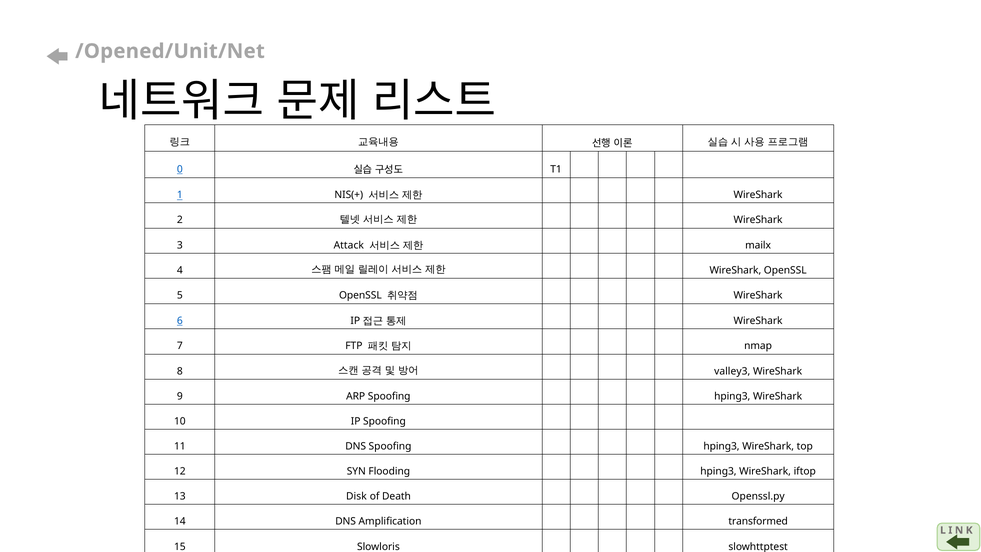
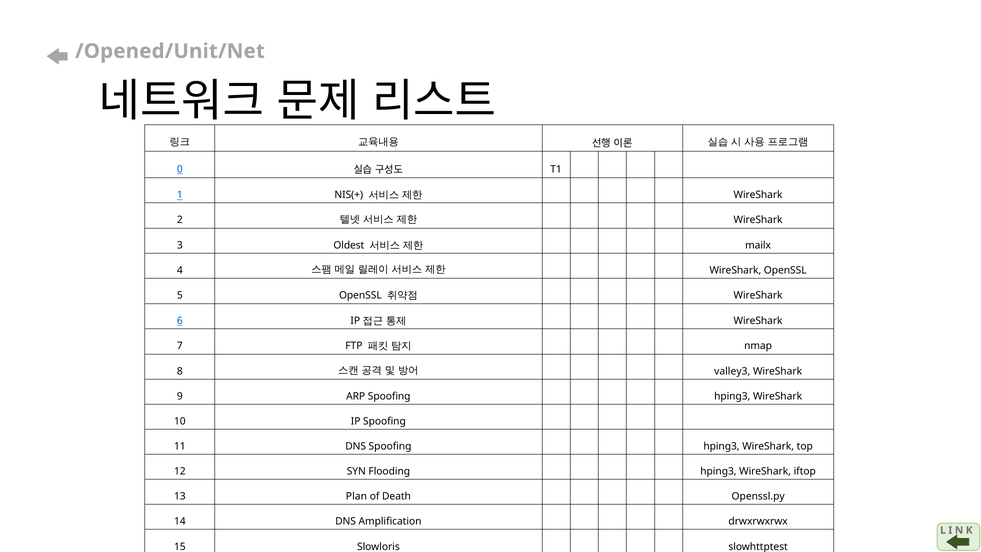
Attack: Attack -> Oldest (349, 245)
Disk: Disk -> Plan (356, 496)
transformed: transformed -> drwxrwxrwx (758, 521)
